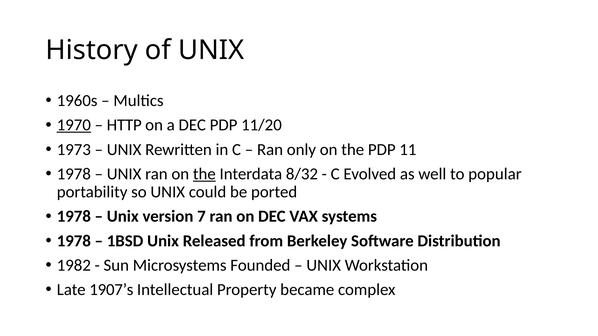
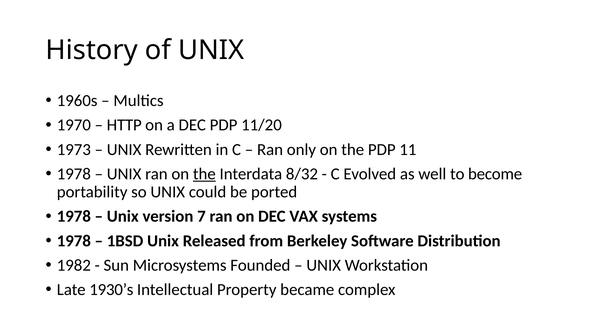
1970 underline: present -> none (74, 125)
popular: popular -> become (495, 174)
1907’s: 1907’s -> 1930’s (111, 290)
